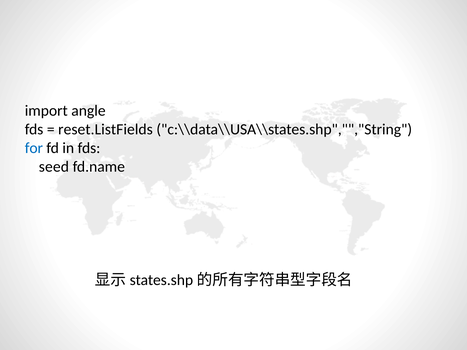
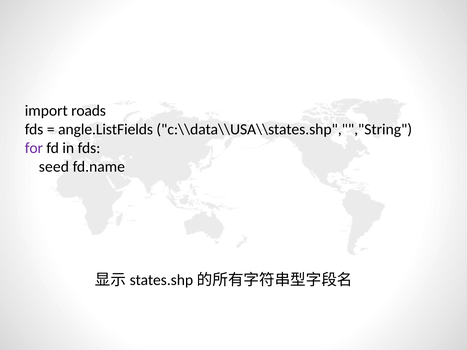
angle: angle -> roads (89, 111)
reset.ListFields: reset.ListFields -> angle.ListFields (106, 129)
for colour: blue -> purple (34, 148)
